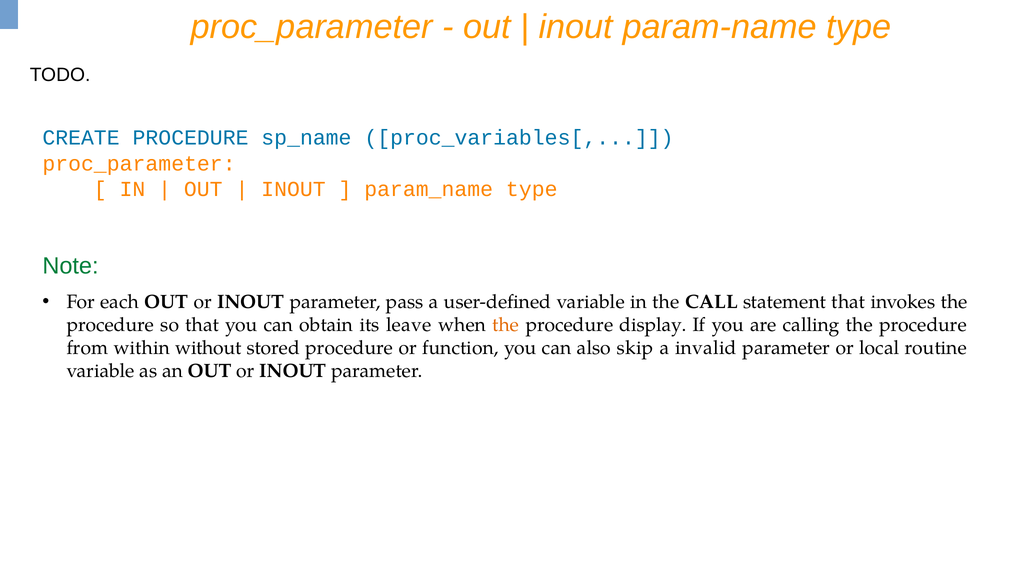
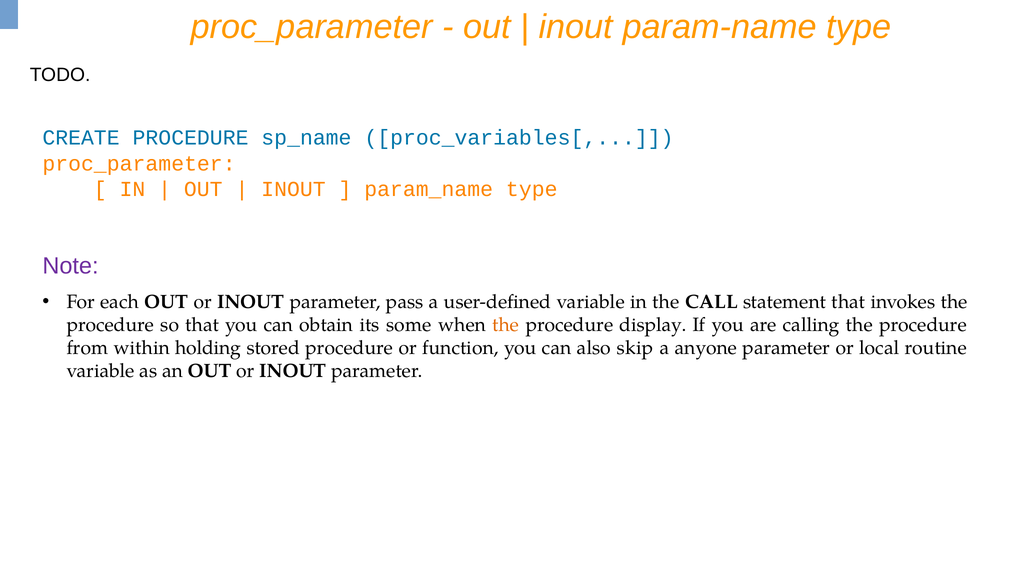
Note colour: green -> purple (70, 266)
leave: leave -> some (409, 325)
without: without -> holding (208, 348)
invalid: invalid -> anyone (706, 348)
